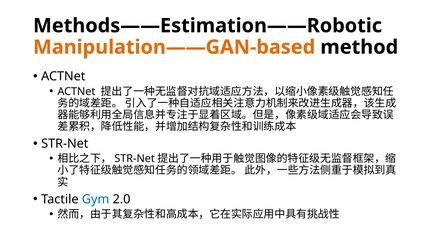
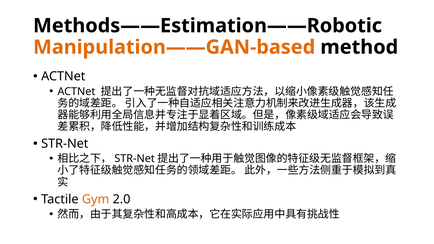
Gym colour: blue -> orange (96, 199)
